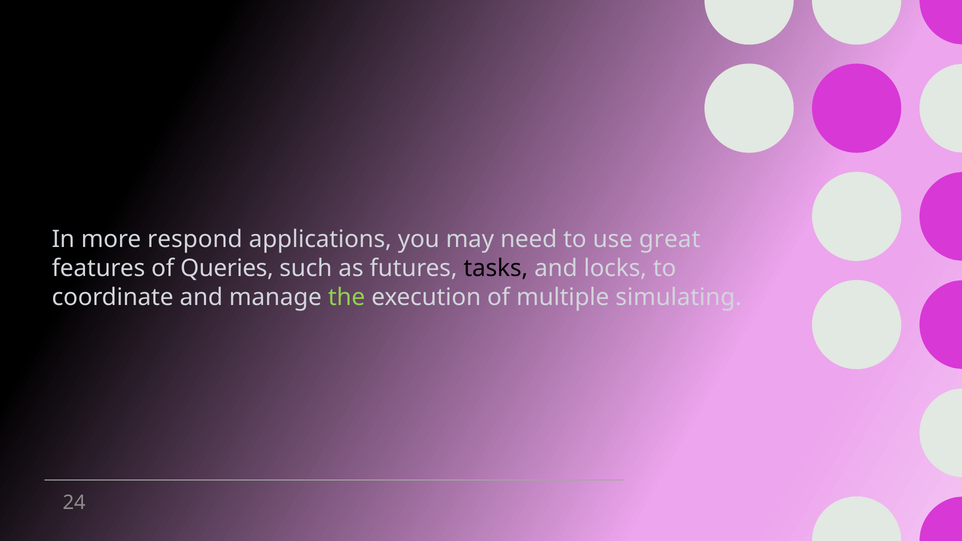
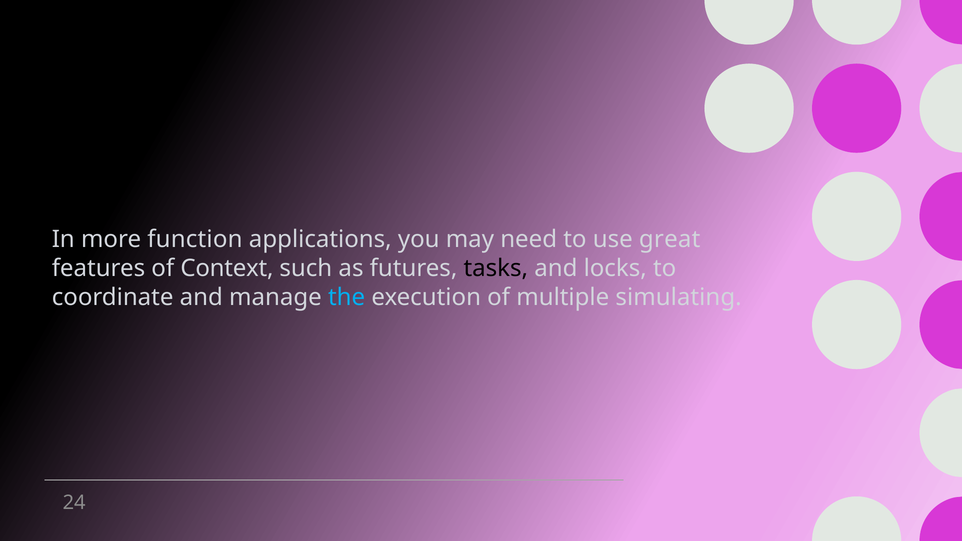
respond: respond -> function (195, 239)
Queries: Queries -> Context (227, 268)
the colour: light green -> light blue (347, 297)
